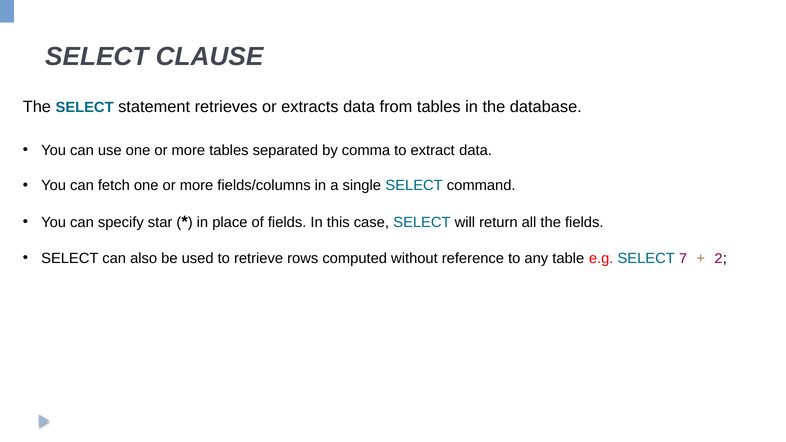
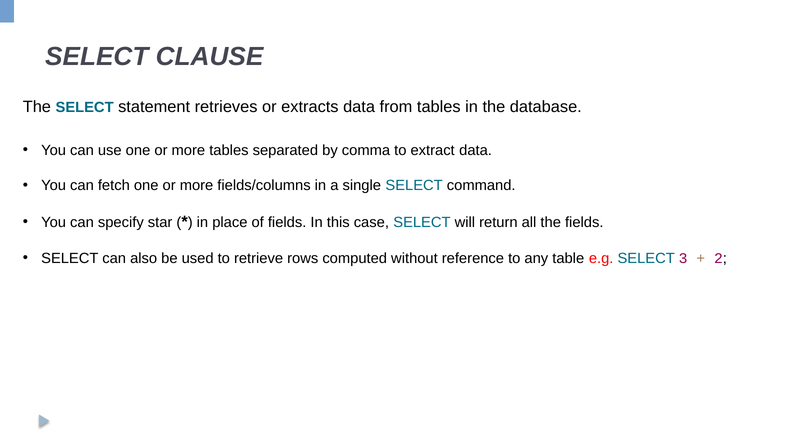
7: 7 -> 3 (683, 258)
